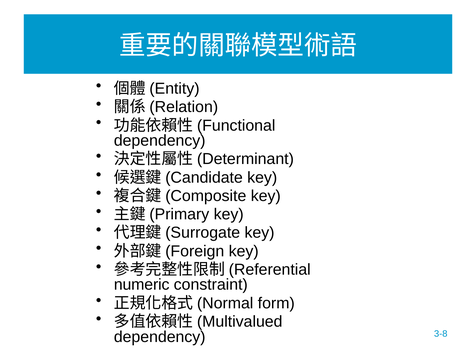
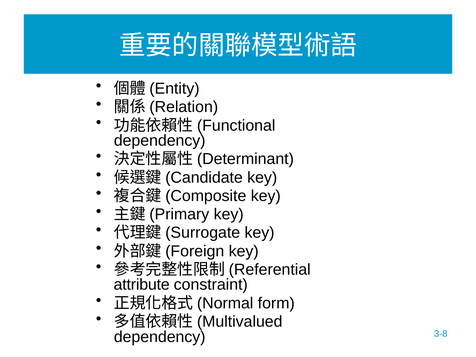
numeric: numeric -> attribute (142, 285)
